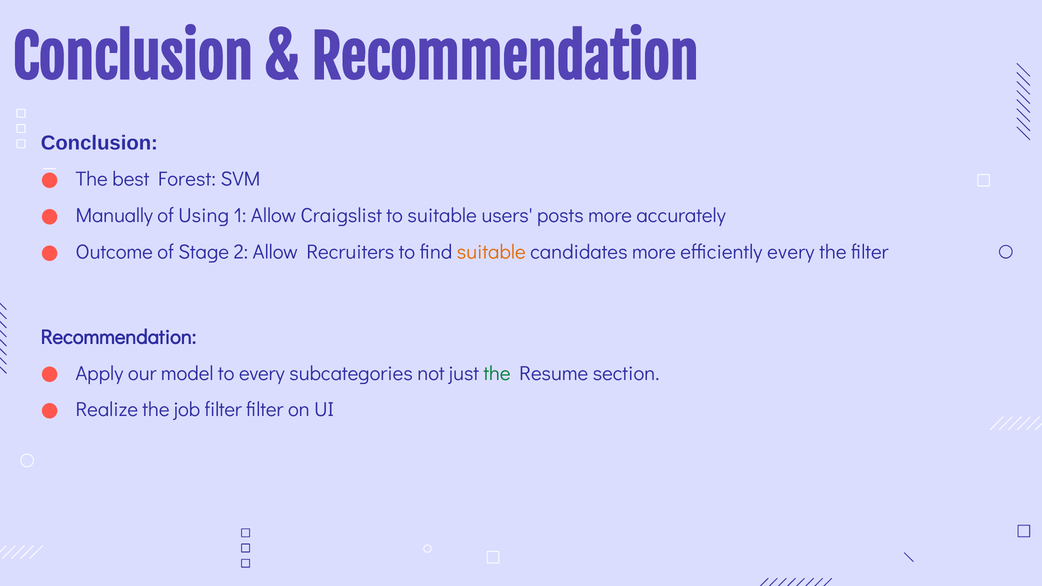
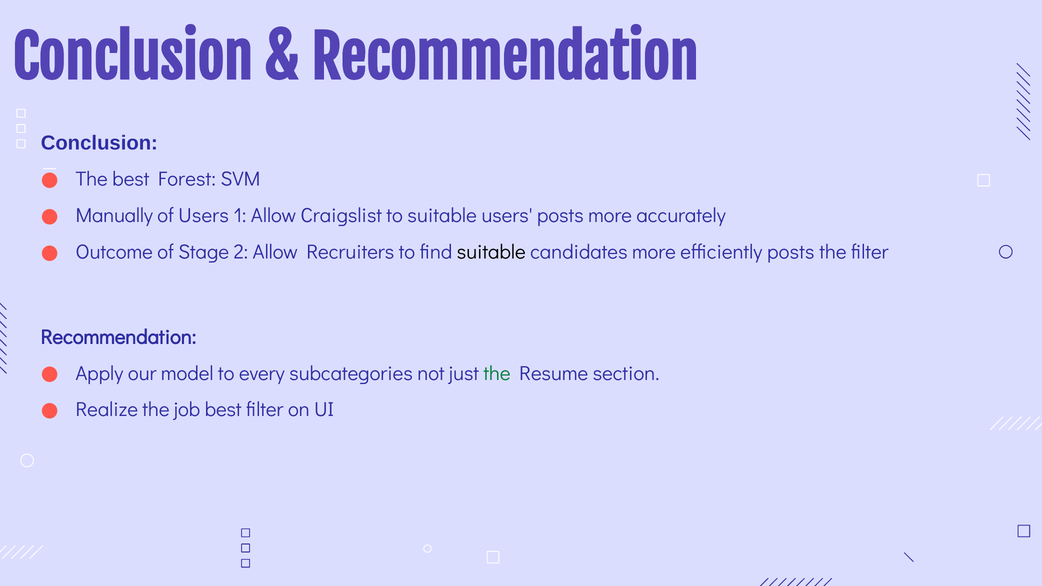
of Using: Using -> Users (204, 216)
suitable colour: orange -> black (491, 252)
efficiently every: every -> posts (791, 252)
job filter: filter -> best (223, 410)
